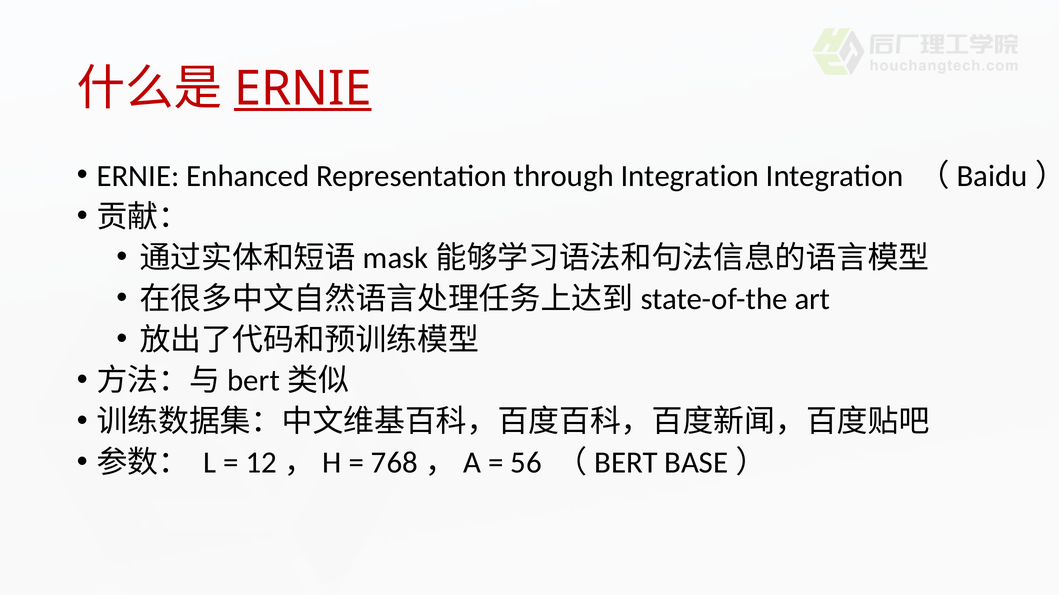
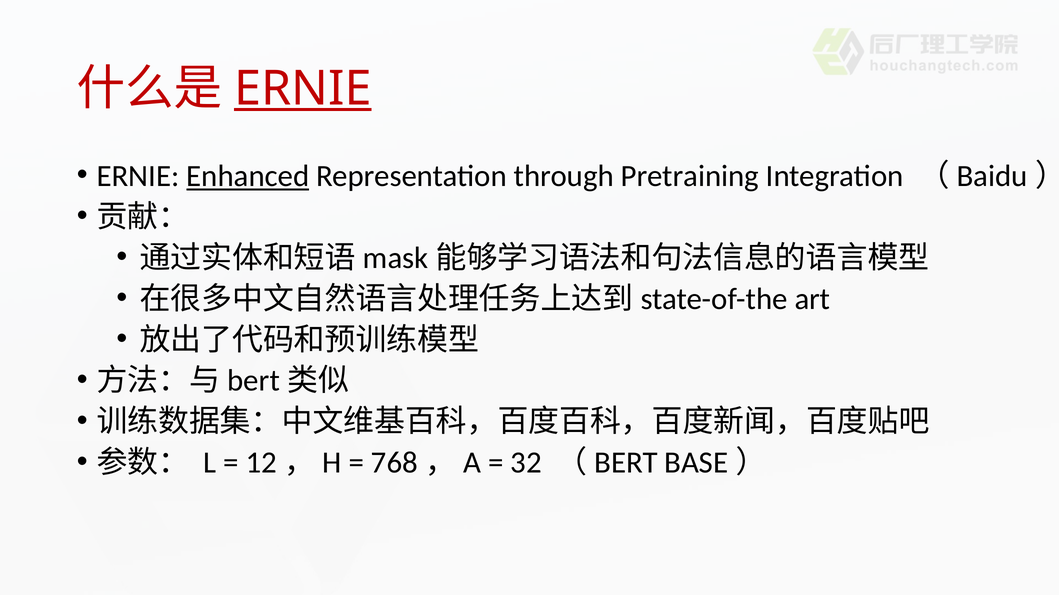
Enhanced underline: none -> present (248, 176)
through Integration: Integration -> Pretraining (690, 176)
56: 56 -> 32 (526, 463)
